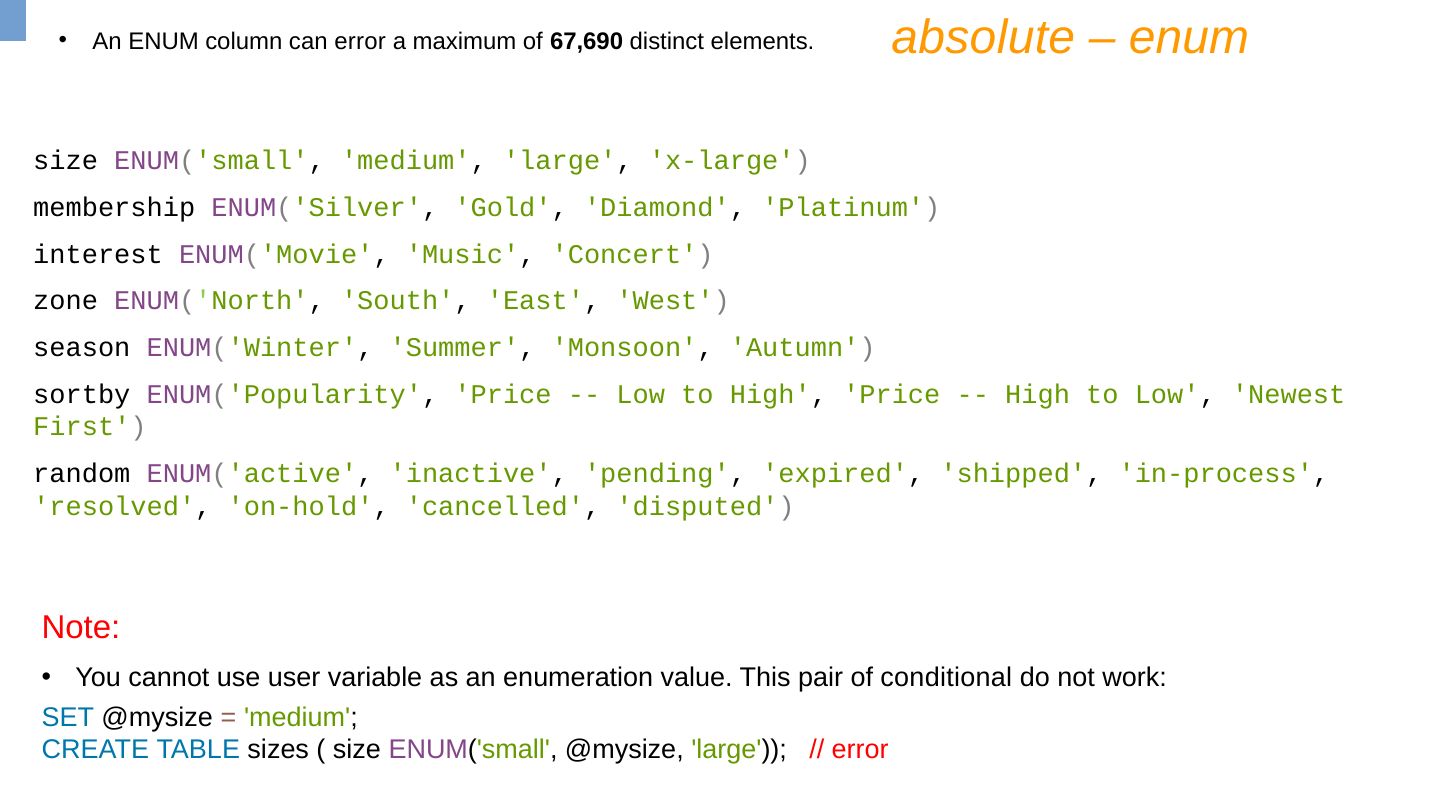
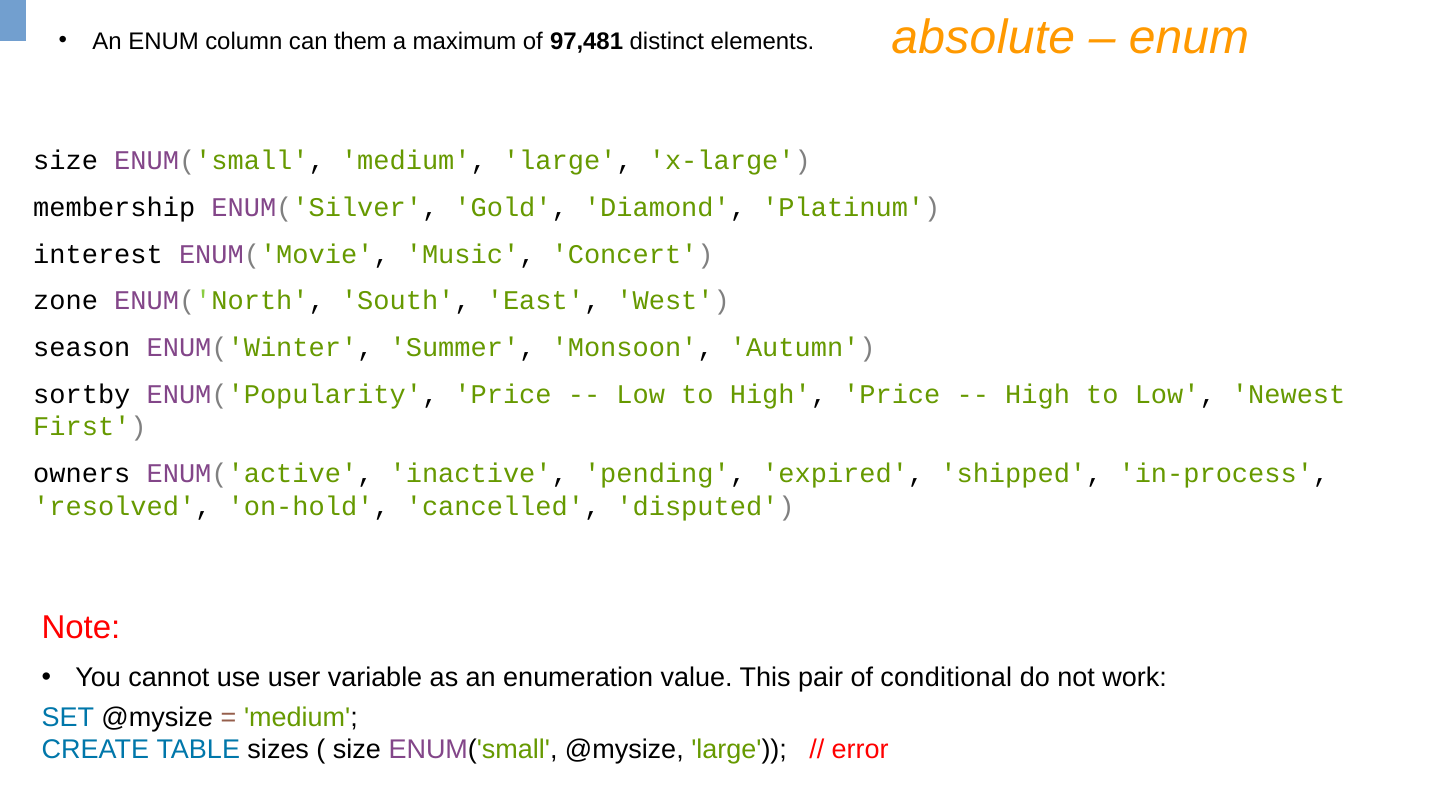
can error: error -> them (360, 41)
67,690: 67,690 -> 97,481 (587, 41)
random: random -> owners (82, 474)
